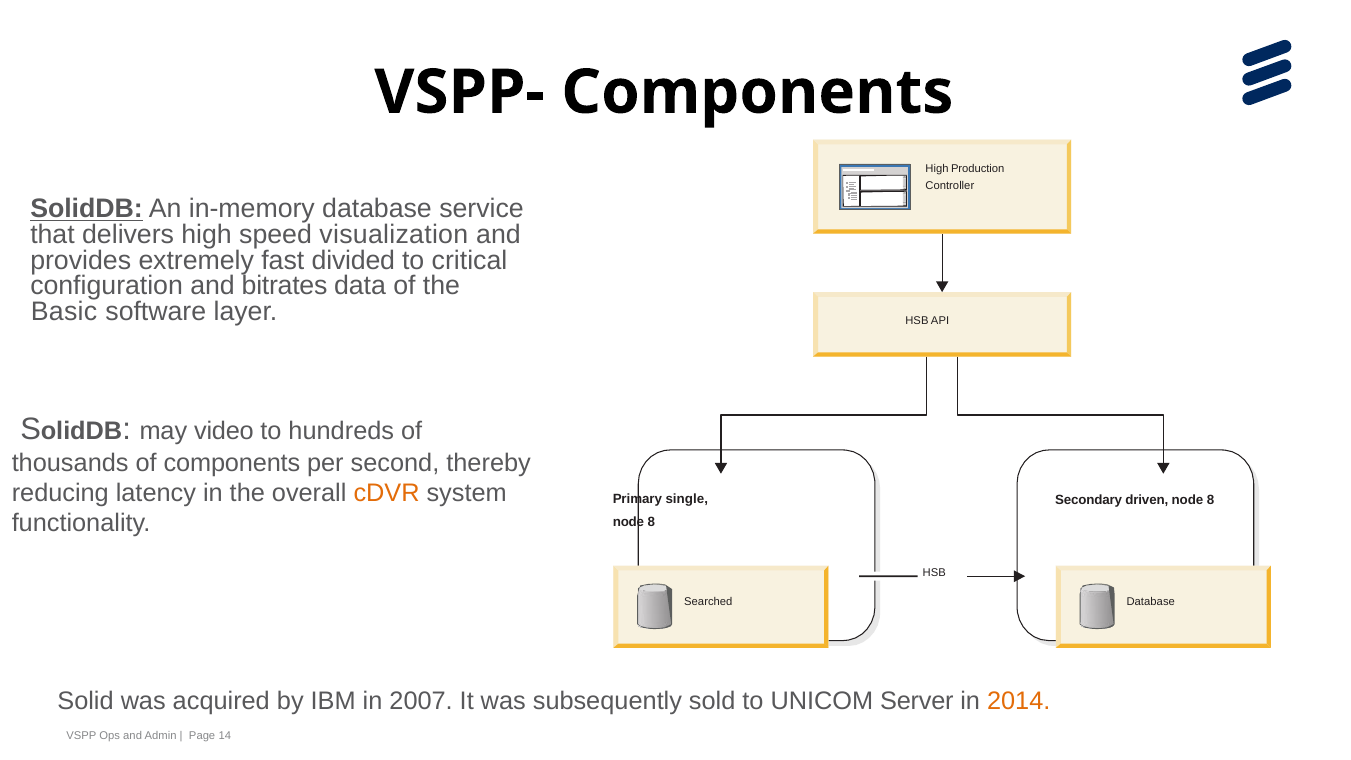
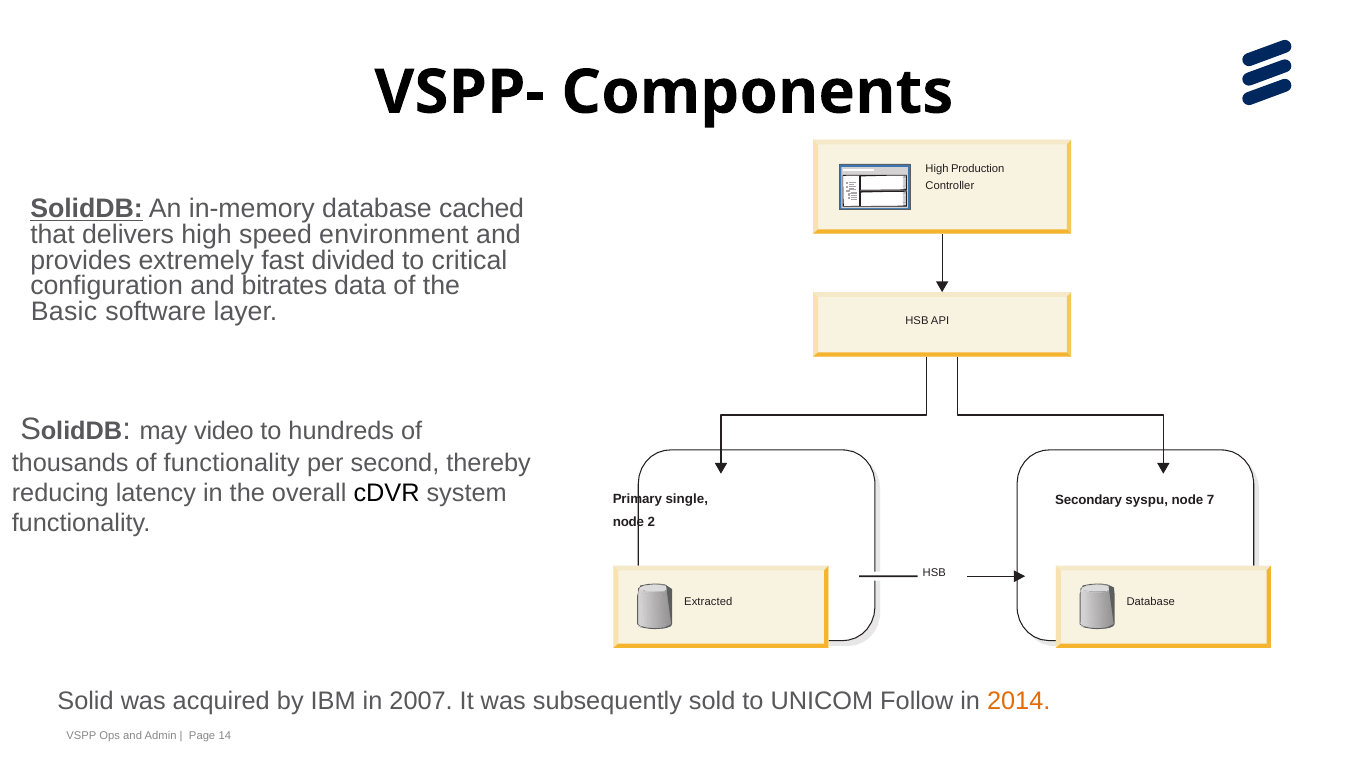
service: service -> cached (482, 209)
visualization: visualization -> environment (394, 235)
of components: components -> functionality (232, 463)
cDVR colour: orange -> black (387, 493)
driven: driven -> syspu (1147, 500)
8: 8 -> 7 (1211, 500)
8: 8 -> 2 (651, 522)
Searched: Searched -> Extracted (708, 602)
Server: Server -> Follow (917, 701)
